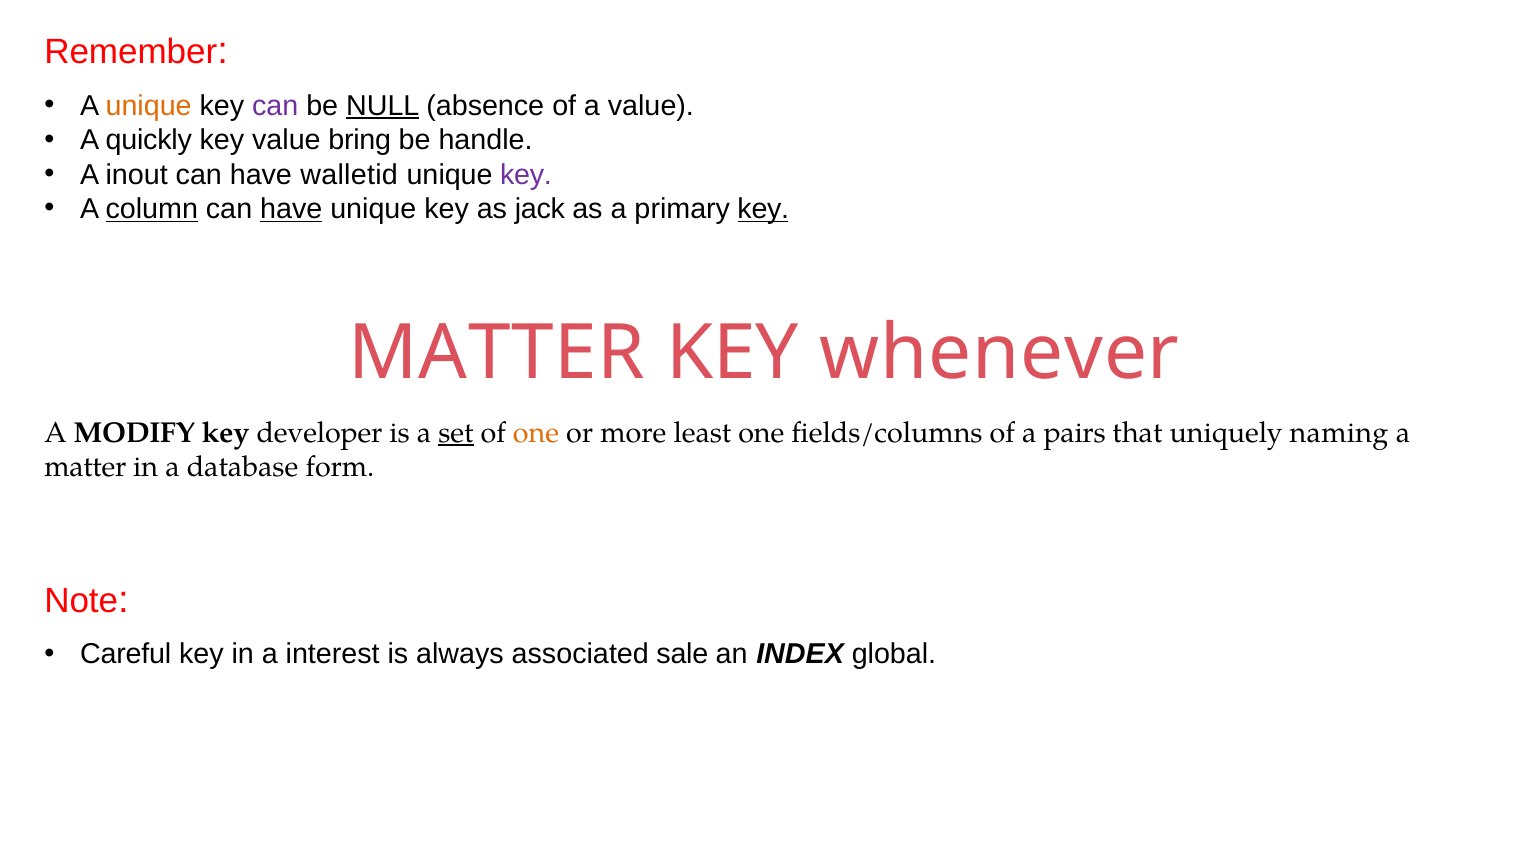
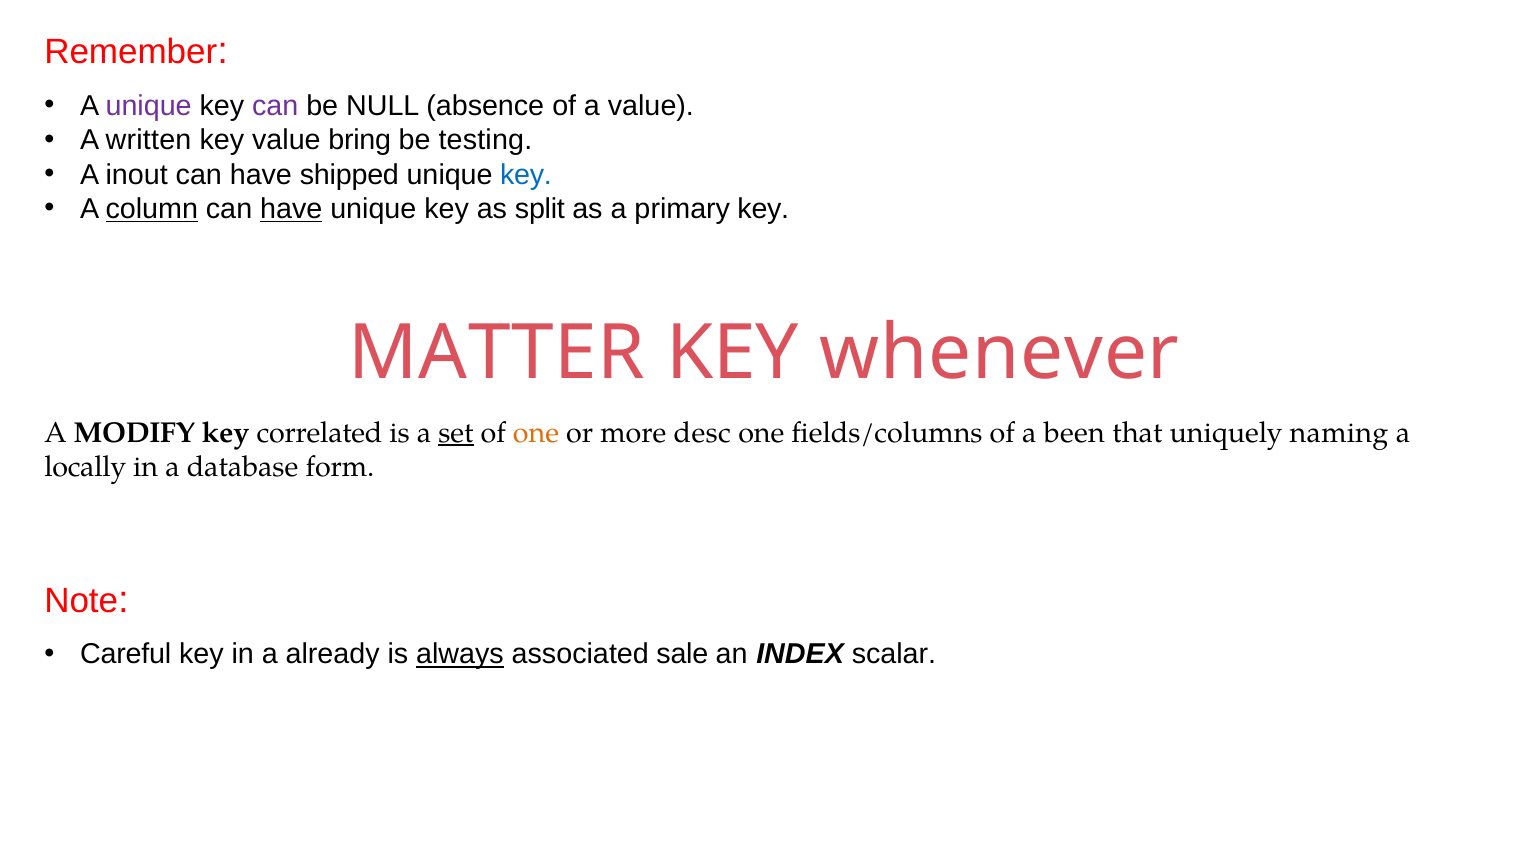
unique colour: orange -> purple (149, 106)
NULL underline: present -> none (383, 106)
quickly: quickly -> written (149, 140)
handle: handle -> testing (485, 140)
walletid: walletid -> shipped (349, 175)
key colour: purple -> blue (526, 175)
jack: jack -> split (540, 209)
key underline: present -> none (763, 209)
developer: developer -> correlated (320, 432)
least: least -> desc (702, 432)
pairs: pairs -> been (1074, 432)
matter: matter -> locally (85, 467)
interest: interest -> already (333, 654)
always underline: none -> present (460, 654)
global: global -> scalar (894, 654)
